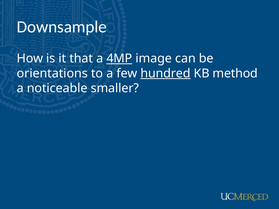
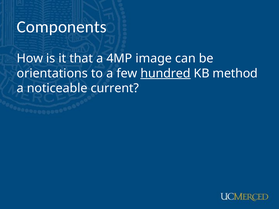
Downsample: Downsample -> Components (62, 27)
4MP underline: present -> none (119, 59)
smaller: smaller -> current (115, 88)
